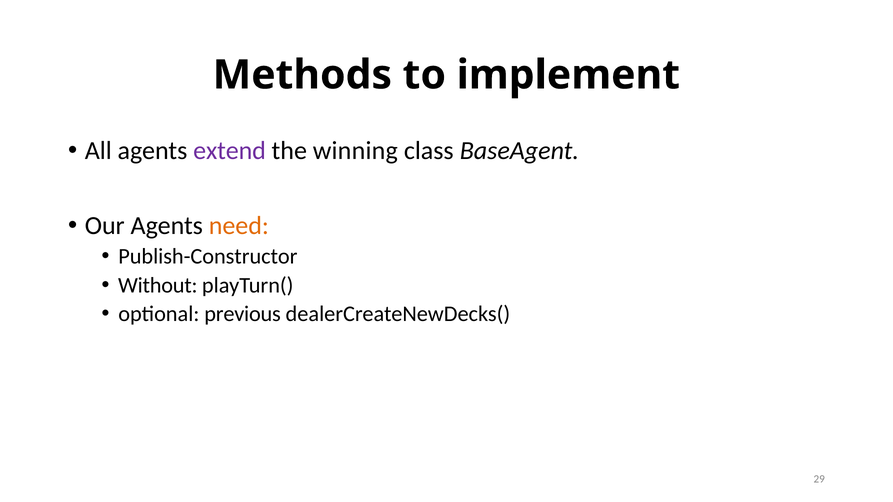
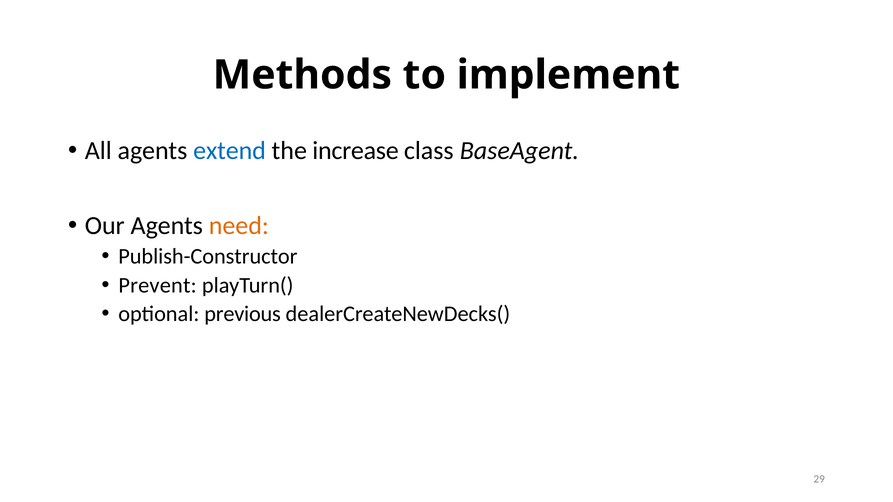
extend colour: purple -> blue (230, 151)
winning: winning -> increase (356, 151)
Without: Without -> Prevent (158, 285)
